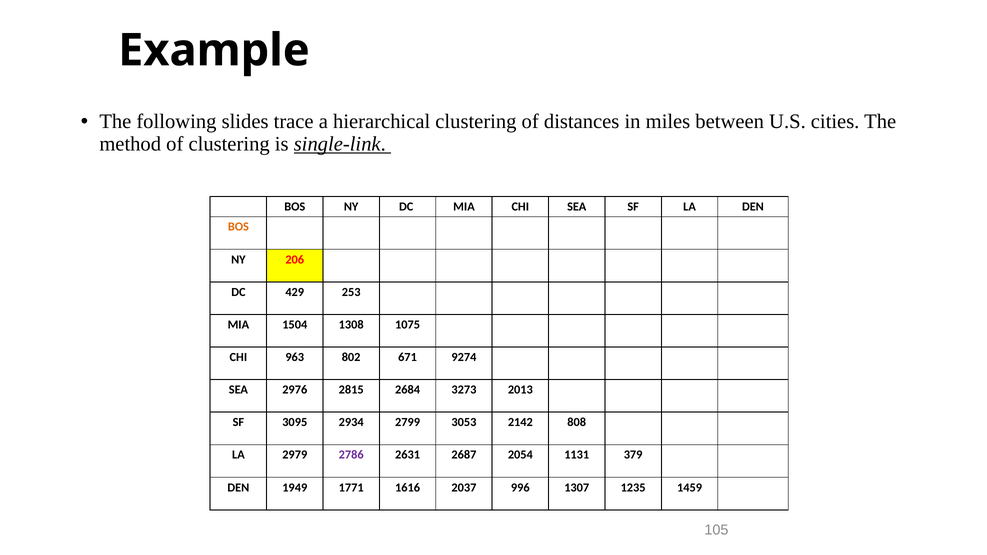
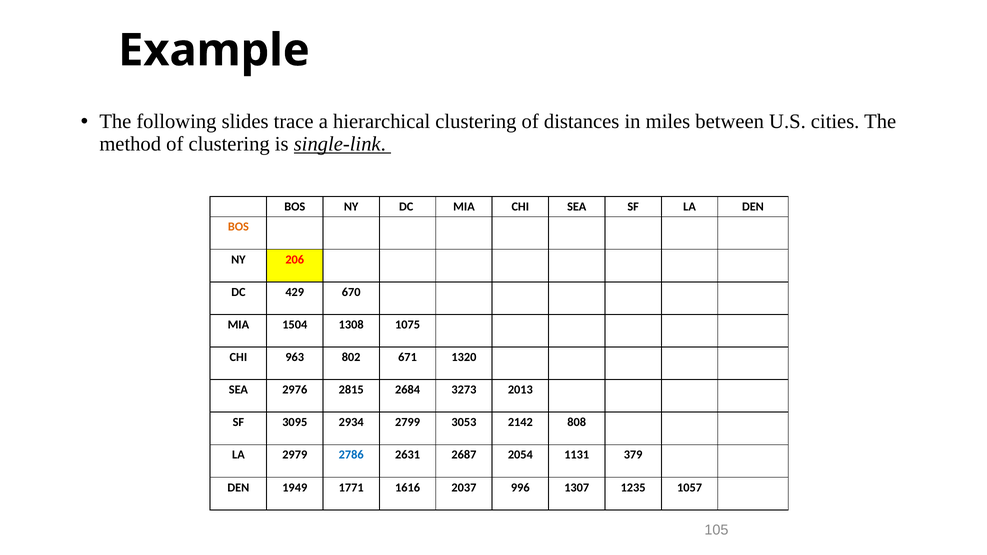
253: 253 -> 670 (351, 292)
9274: 9274 -> 1320 (464, 357)
2786 colour: purple -> blue (351, 455)
1459: 1459 -> 1057 (690, 488)
